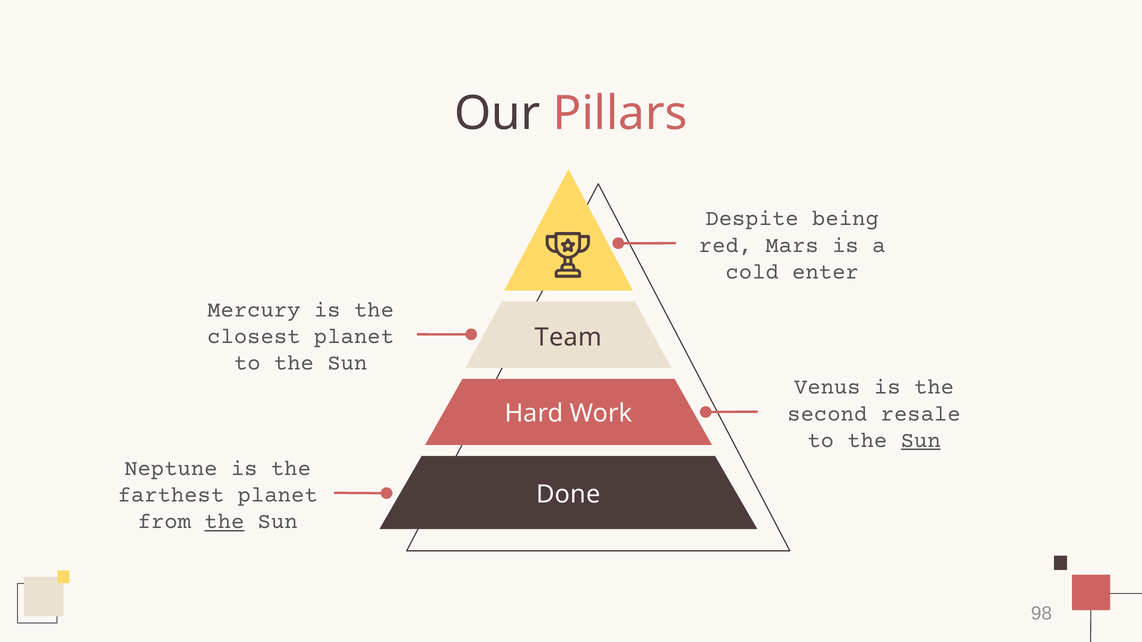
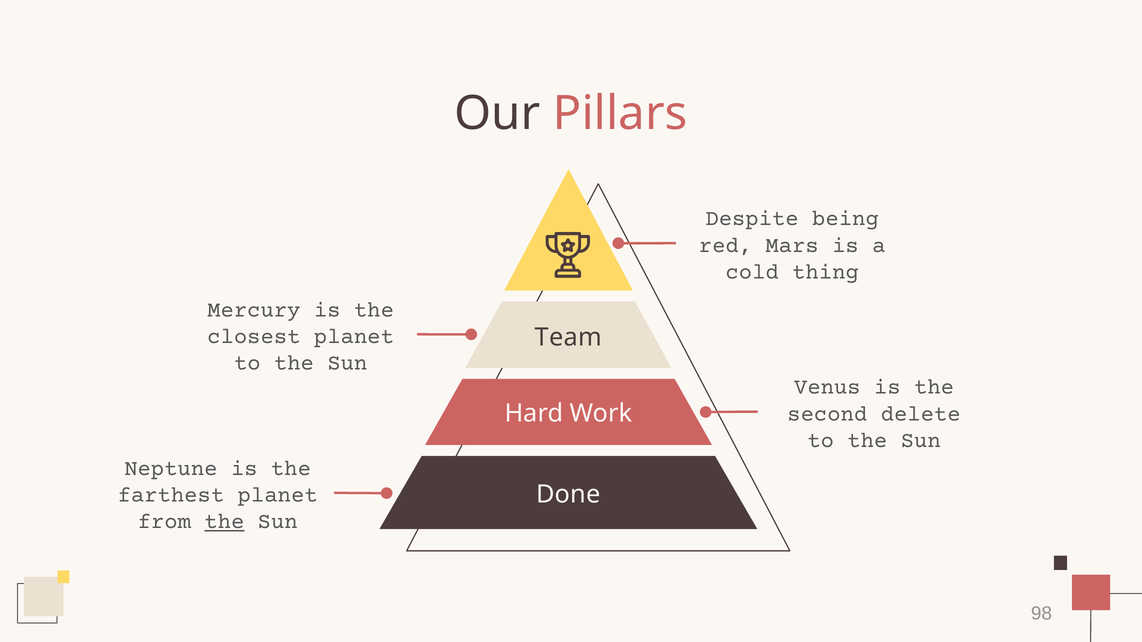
enter: enter -> thing (825, 272)
resale: resale -> delete (921, 413)
Sun underline: present -> none (921, 440)
